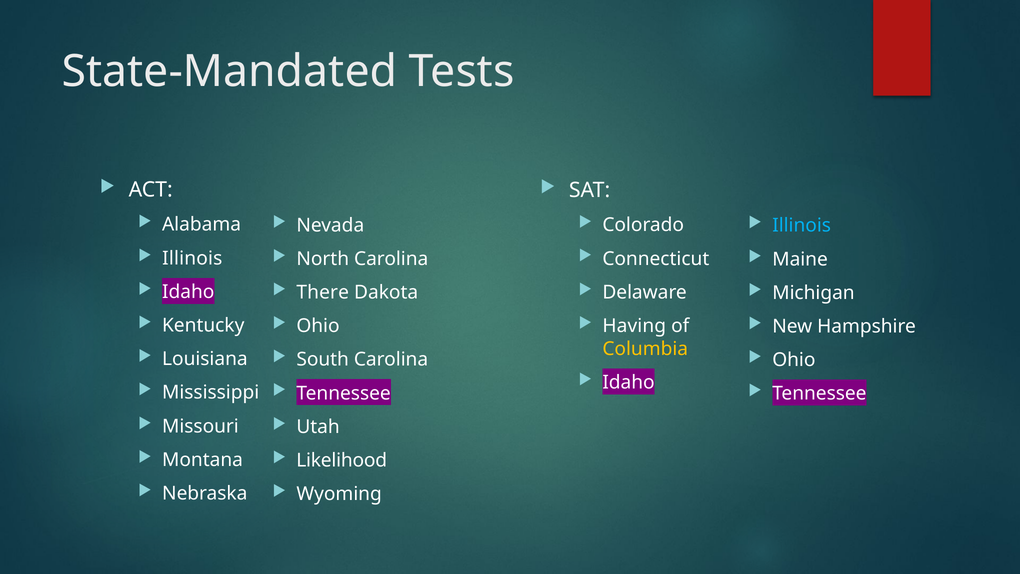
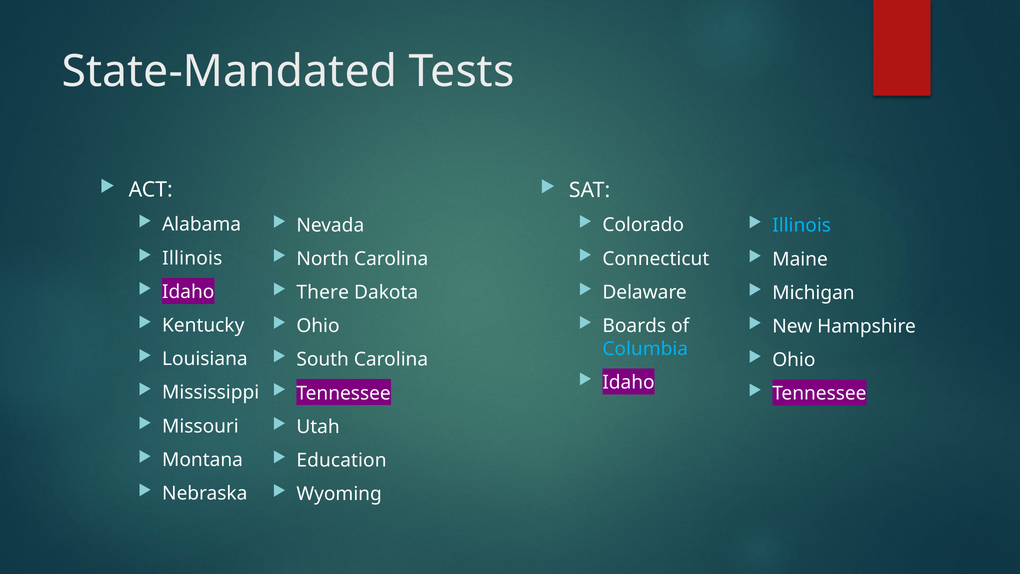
Having: Having -> Boards (634, 326)
Columbia colour: yellow -> light blue (645, 349)
Likelihood: Likelihood -> Education (342, 460)
